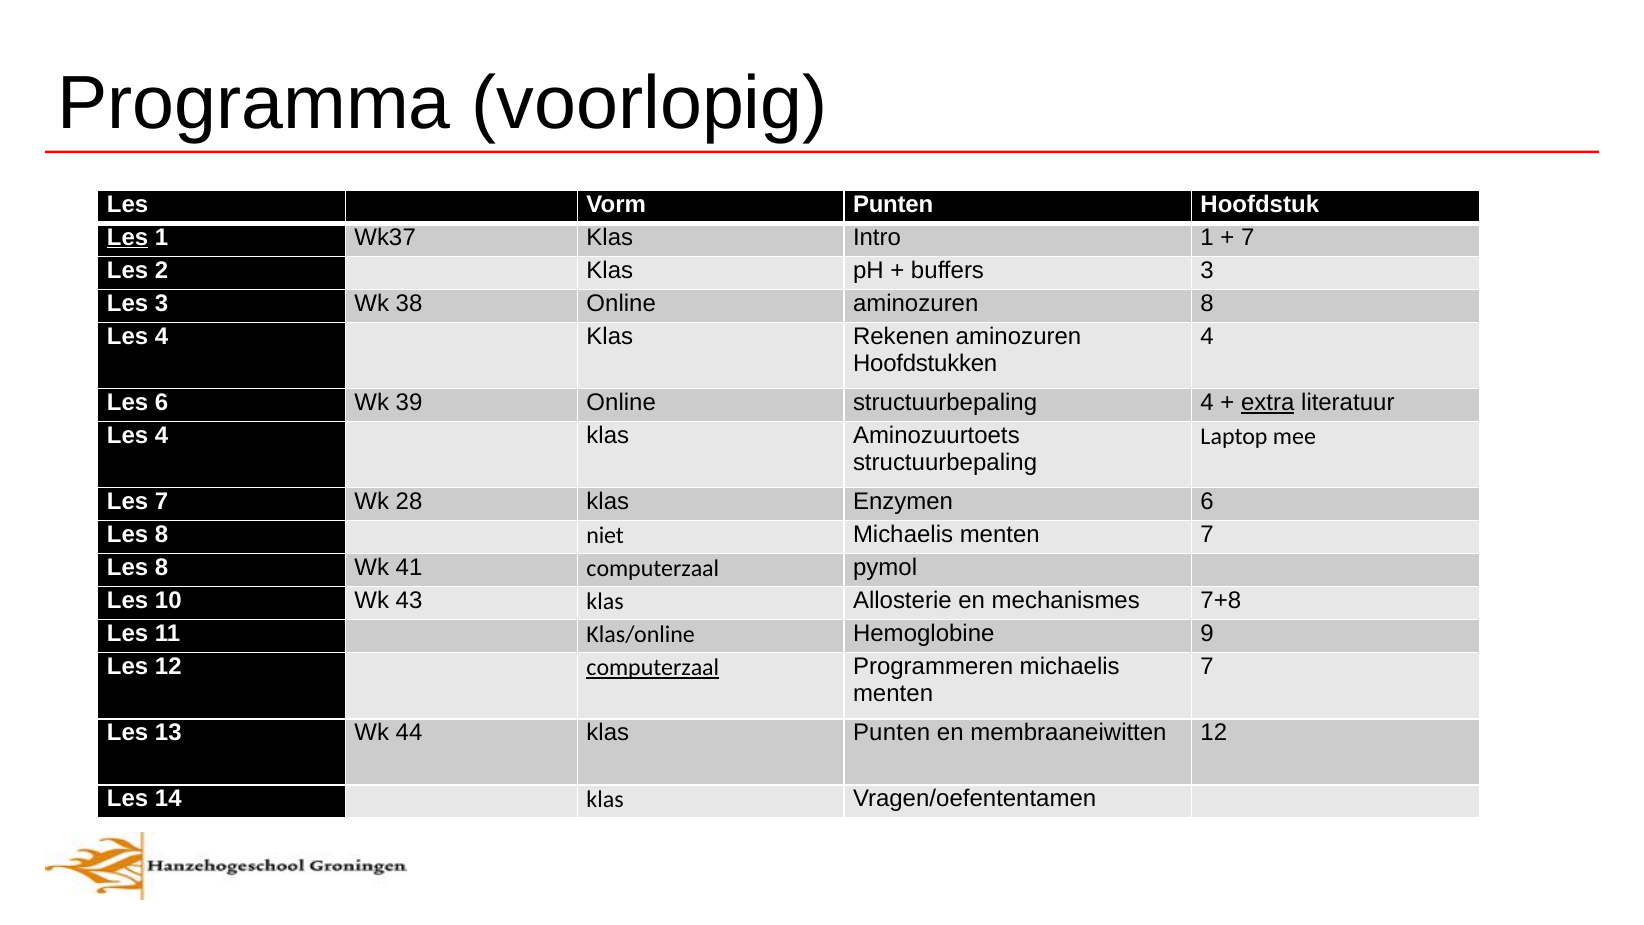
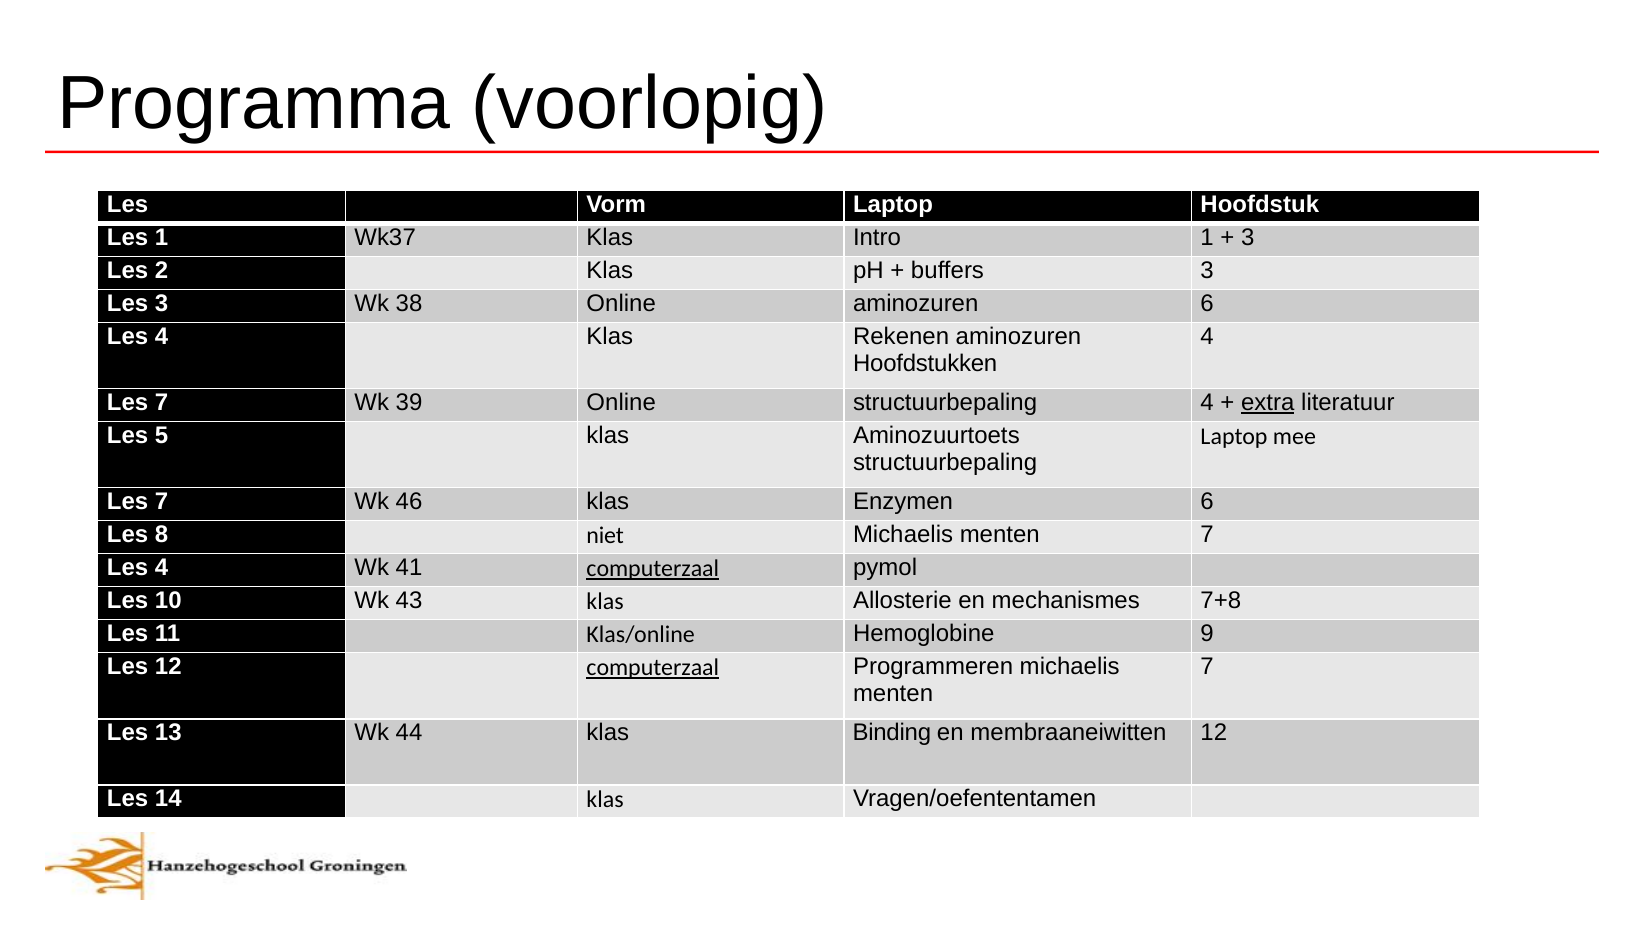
Vorm Punten: Punten -> Laptop (893, 204)
Les underline: present -> none (128, 237)
7: 7 -> 3 (1248, 237)
aminozuren 8: 8 -> 6 (1207, 303)
6: 6 -> 7 (162, 402)
4: 4 -> 5 (162, 435)
28: 28 -> 46 (409, 501)
8: 8 -> 4 (162, 567)
computerzaal underline: none -> present (653, 568)
klas Punten: Punten -> Binding (892, 732)
